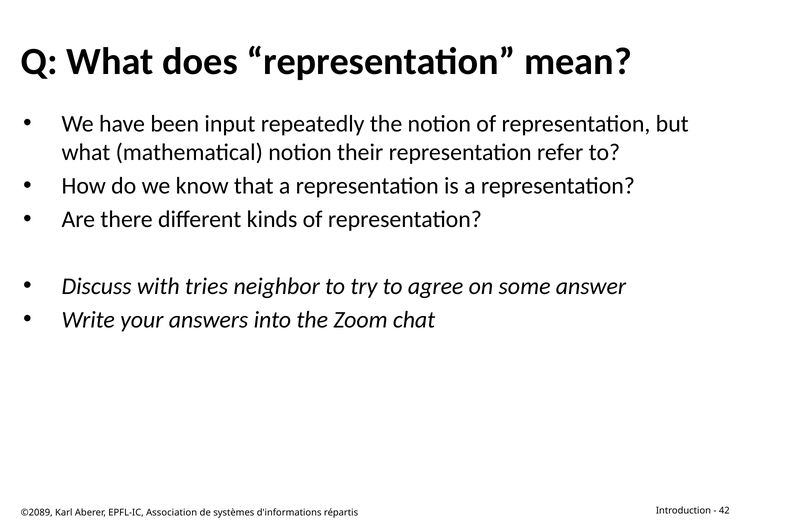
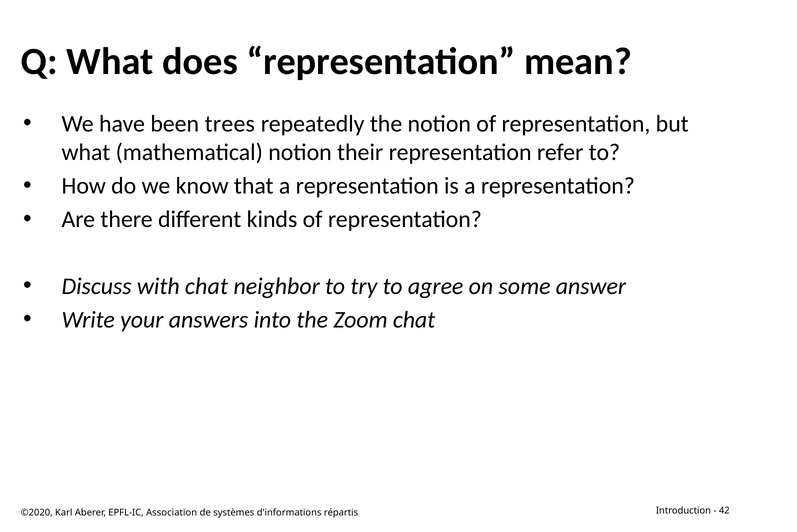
input: input -> trees (230, 124)
with tries: tries -> chat (207, 286)
©2089: ©2089 -> ©2020 (37, 512)
